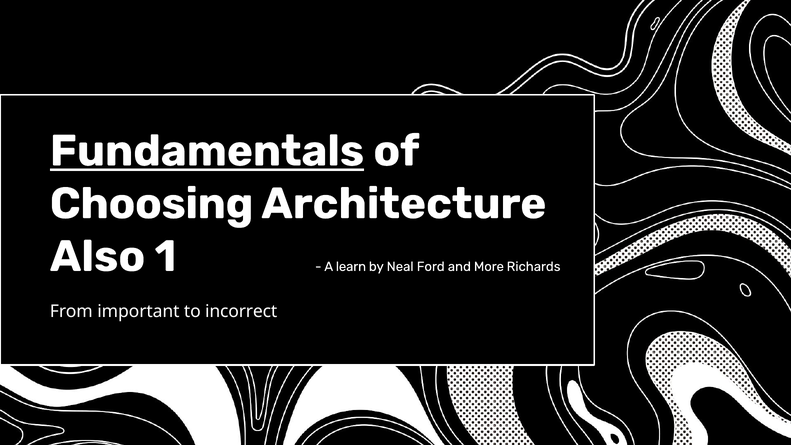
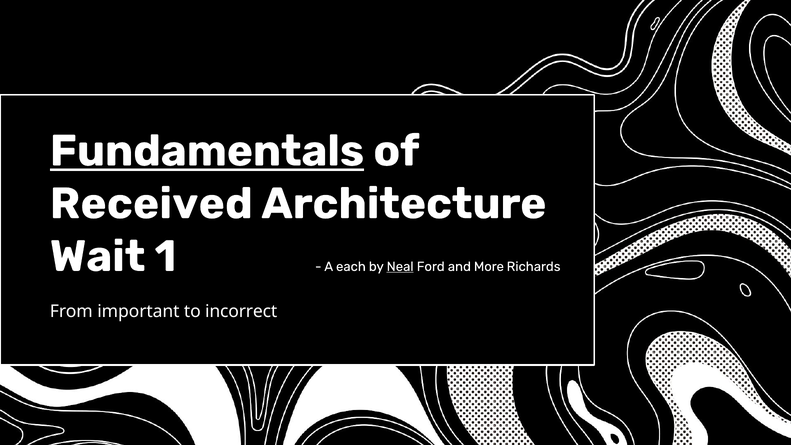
Choosing: Choosing -> Received (151, 204)
Also: Also -> Wait (98, 256)
learn: learn -> each (351, 267)
Neal underline: none -> present (400, 267)
